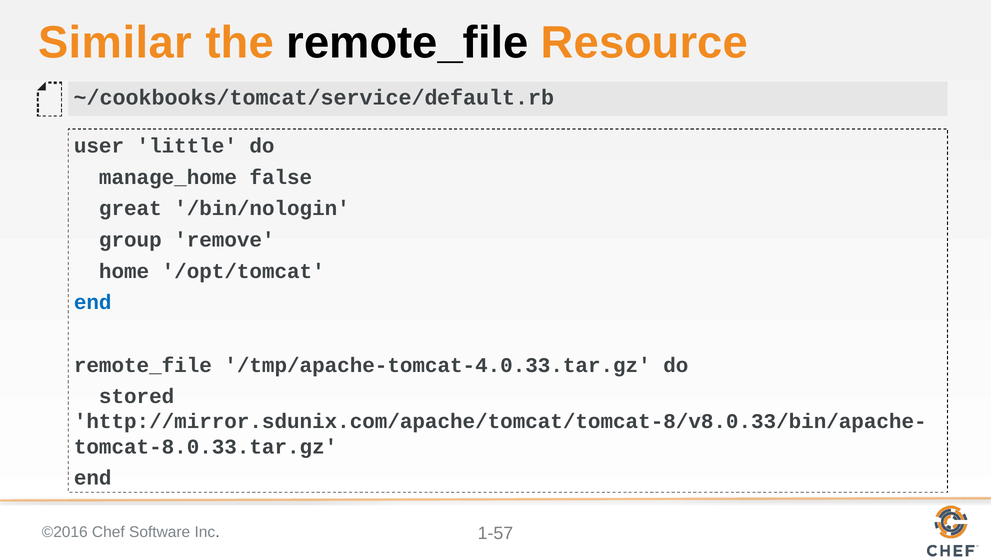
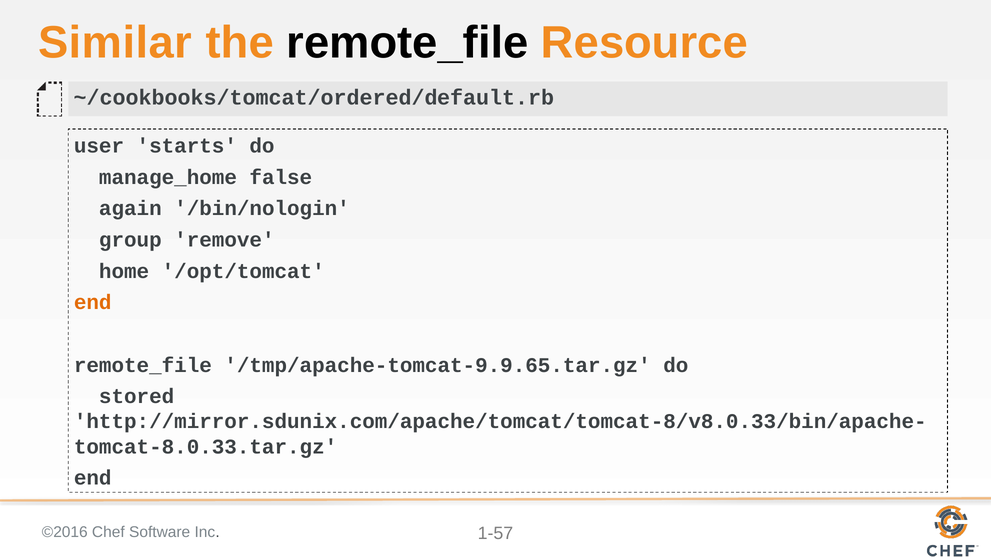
~/cookbooks/tomcat/service/default.rb: ~/cookbooks/tomcat/service/default.rb -> ~/cookbooks/tomcat/ordered/default.rb (314, 97)
little: little -> starts (187, 146)
great: great -> again (130, 208)
end colour: blue -> orange (93, 302)
/tmp/apache-tomcat-4.0.33.tar.gz: /tmp/apache-tomcat-4.0.33.tar.gz -> /tmp/apache-tomcat-9.9.65.tar.gz (438, 365)
